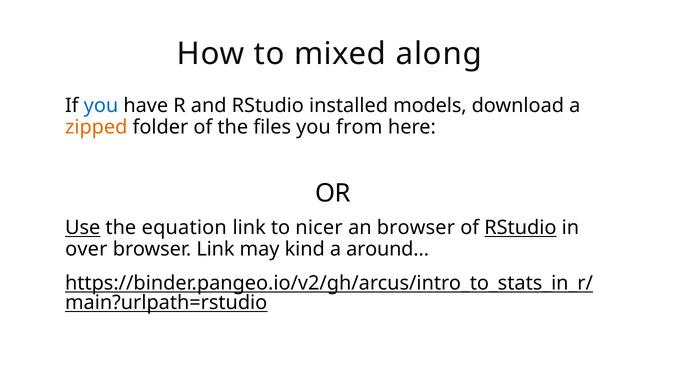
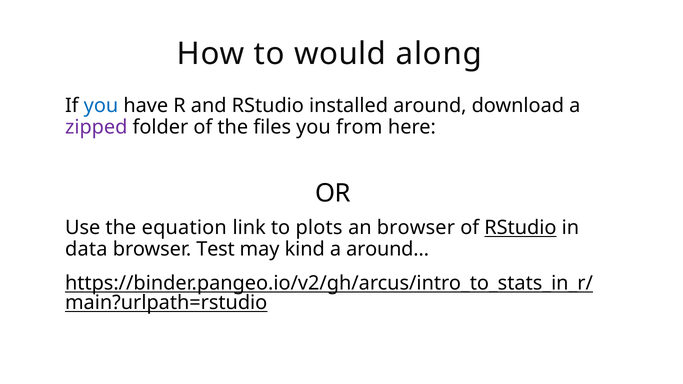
mixed: mixed -> would (340, 54)
models: models -> around (430, 106)
zipped colour: orange -> purple (96, 127)
Use underline: present -> none (83, 228)
nicer: nicer -> plots (319, 228)
over: over -> data (86, 249)
browser Link: Link -> Test (216, 249)
